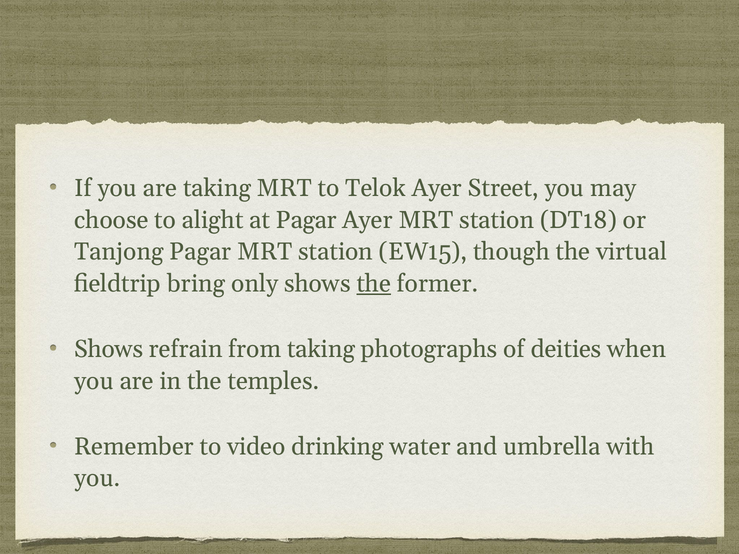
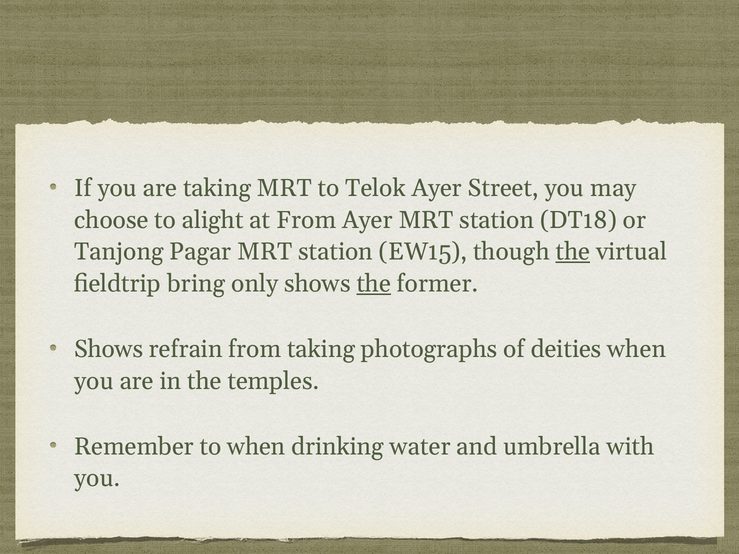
at Pagar: Pagar -> From (306, 220)
the underline: none -> present (573, 252)
to video: video -> when (256, 447)
